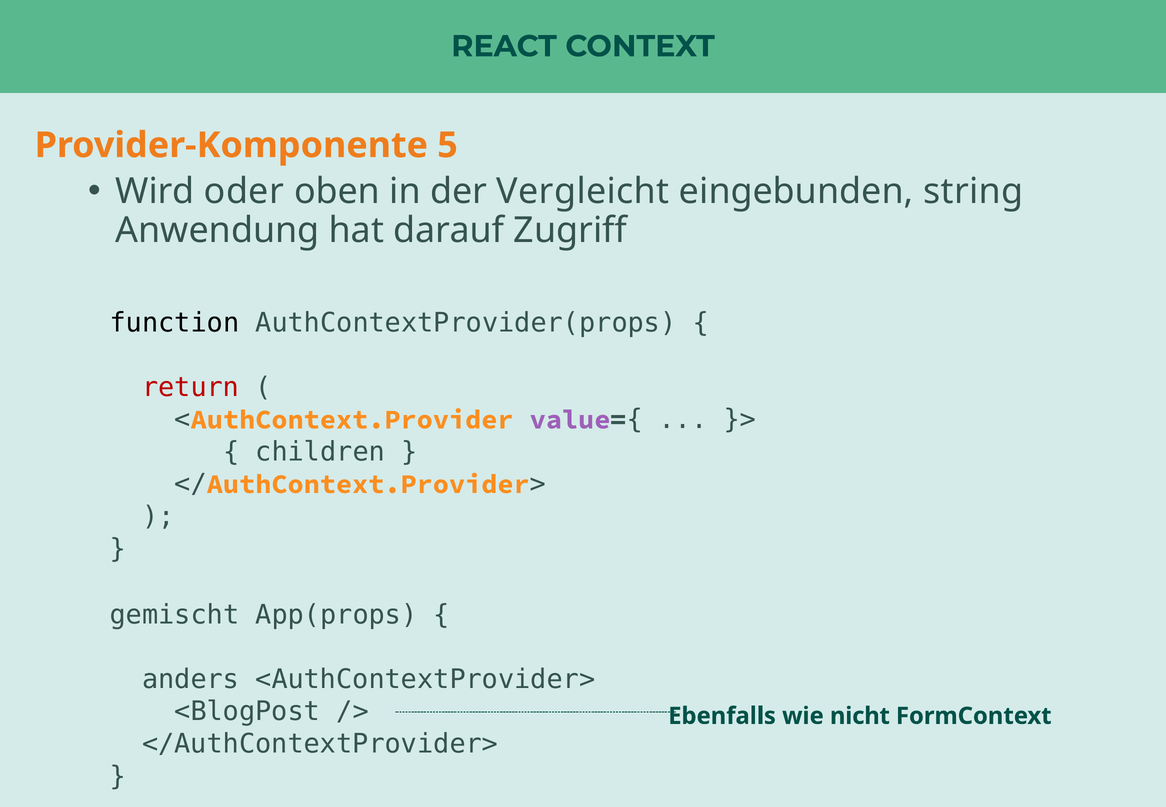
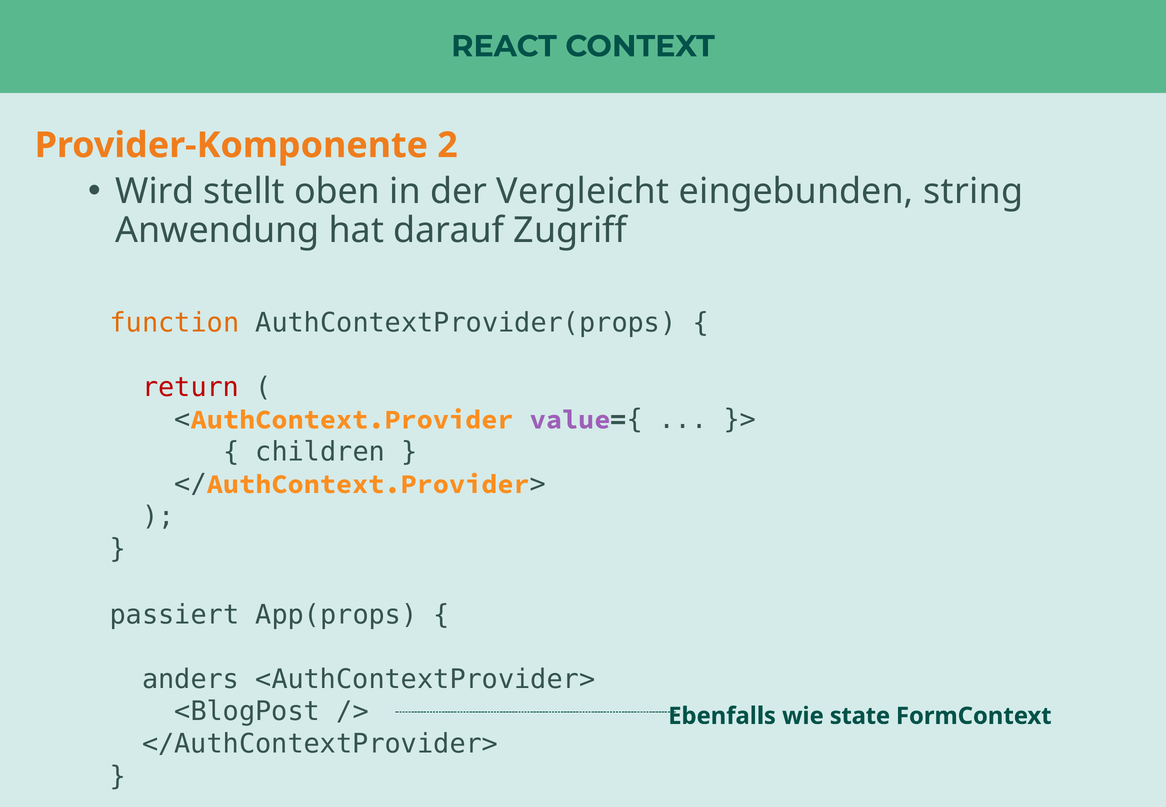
5: 5 -> 2 (448, 145)
oder: oder -> stellt (244, 192)
function colour: black -> orange (174, 323)
gemischt: gemischt -> passiert (174, 615)
nicht: nicht -> state (860, 716)
